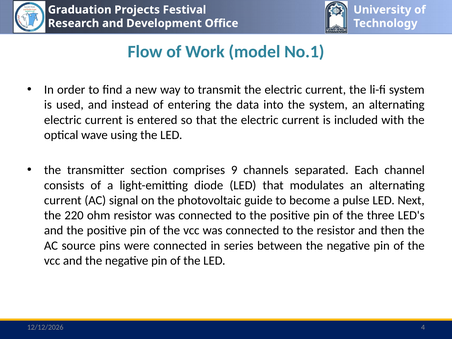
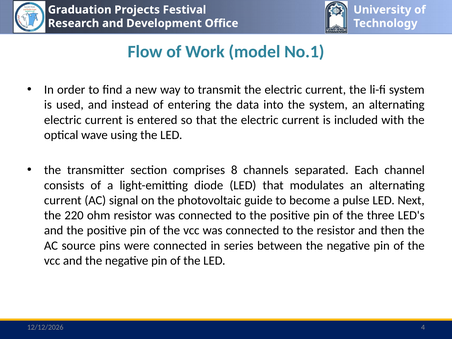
9: 9 -> 8 (234, 170)
